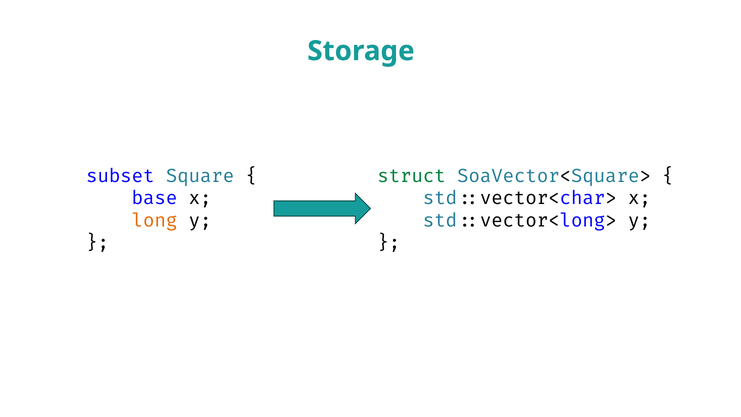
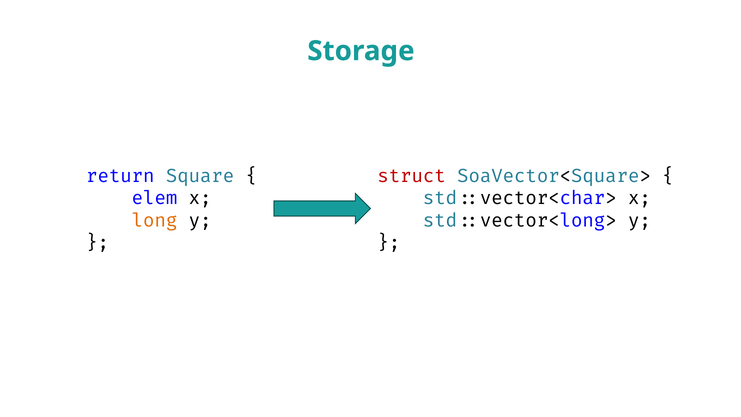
subset: subset -> return (120, 176)
struct colour: green -> red (412, 176)
base: base -> elem (155, 198)
